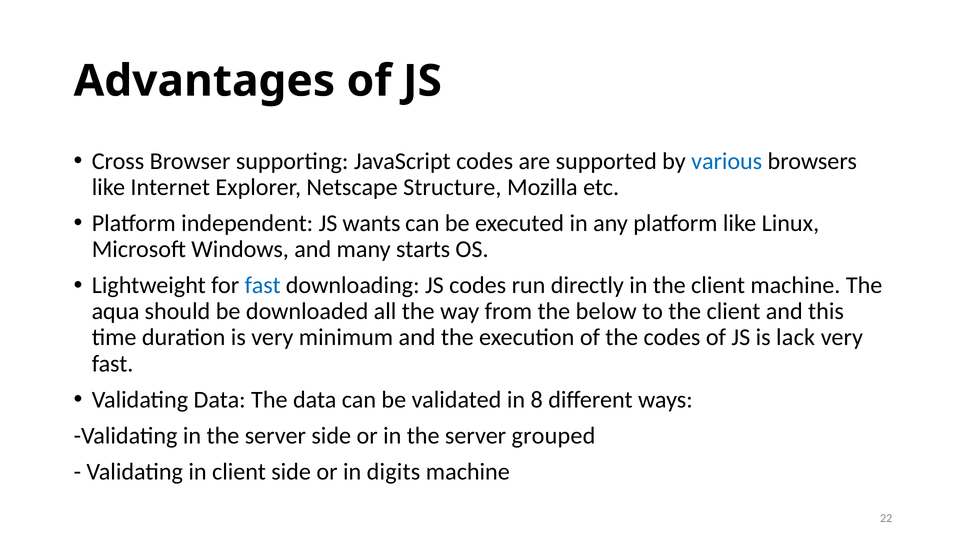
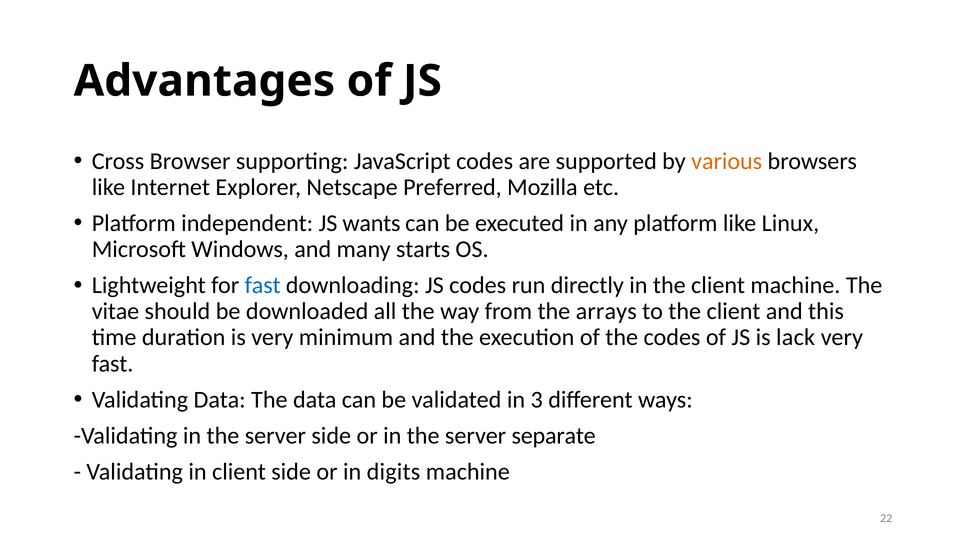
various colour: blue -> orange (727, 161)
Structure: Structure -> Preferred (452, 187)
aqua: aqua -> vitae (116, 312)
below: below -> arrays (606, 312)
8: 8 -> 3 (537, 400)
grouped: grouped -> separate (554, 436)
